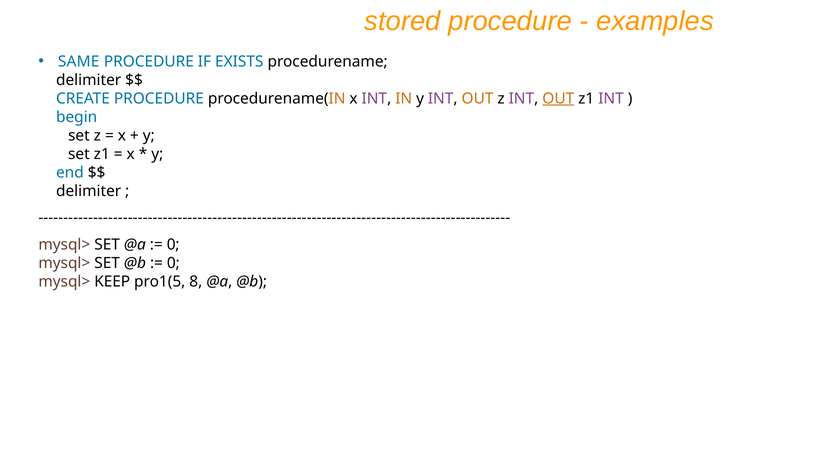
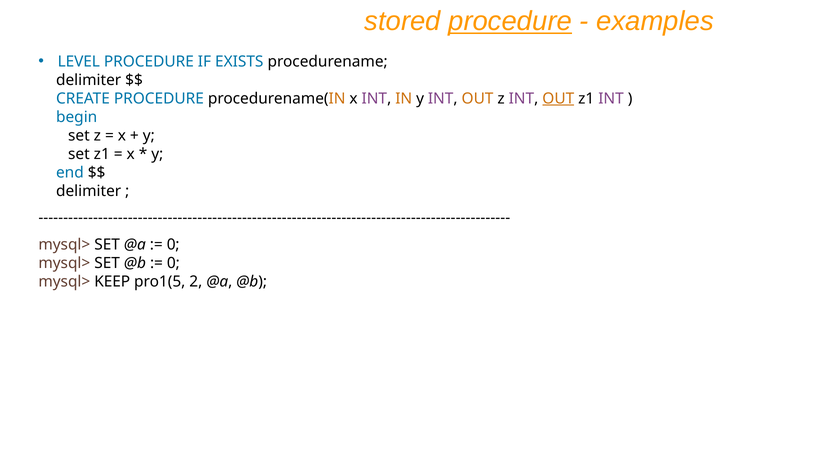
procedure underline: none -> present (510, 21)
SAME: SAME -> LEVEL (79, 61)
8: 8 -> 2 (196, 282)
